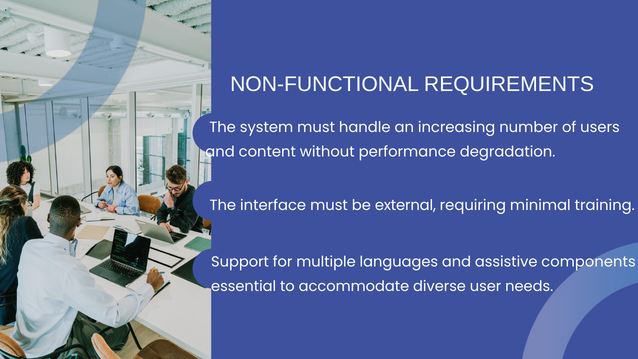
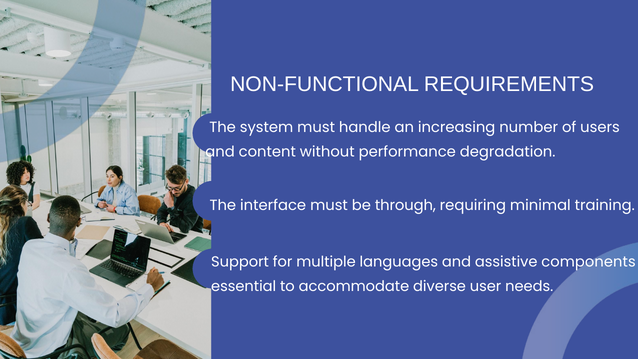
external: external -> through (405, 205)
